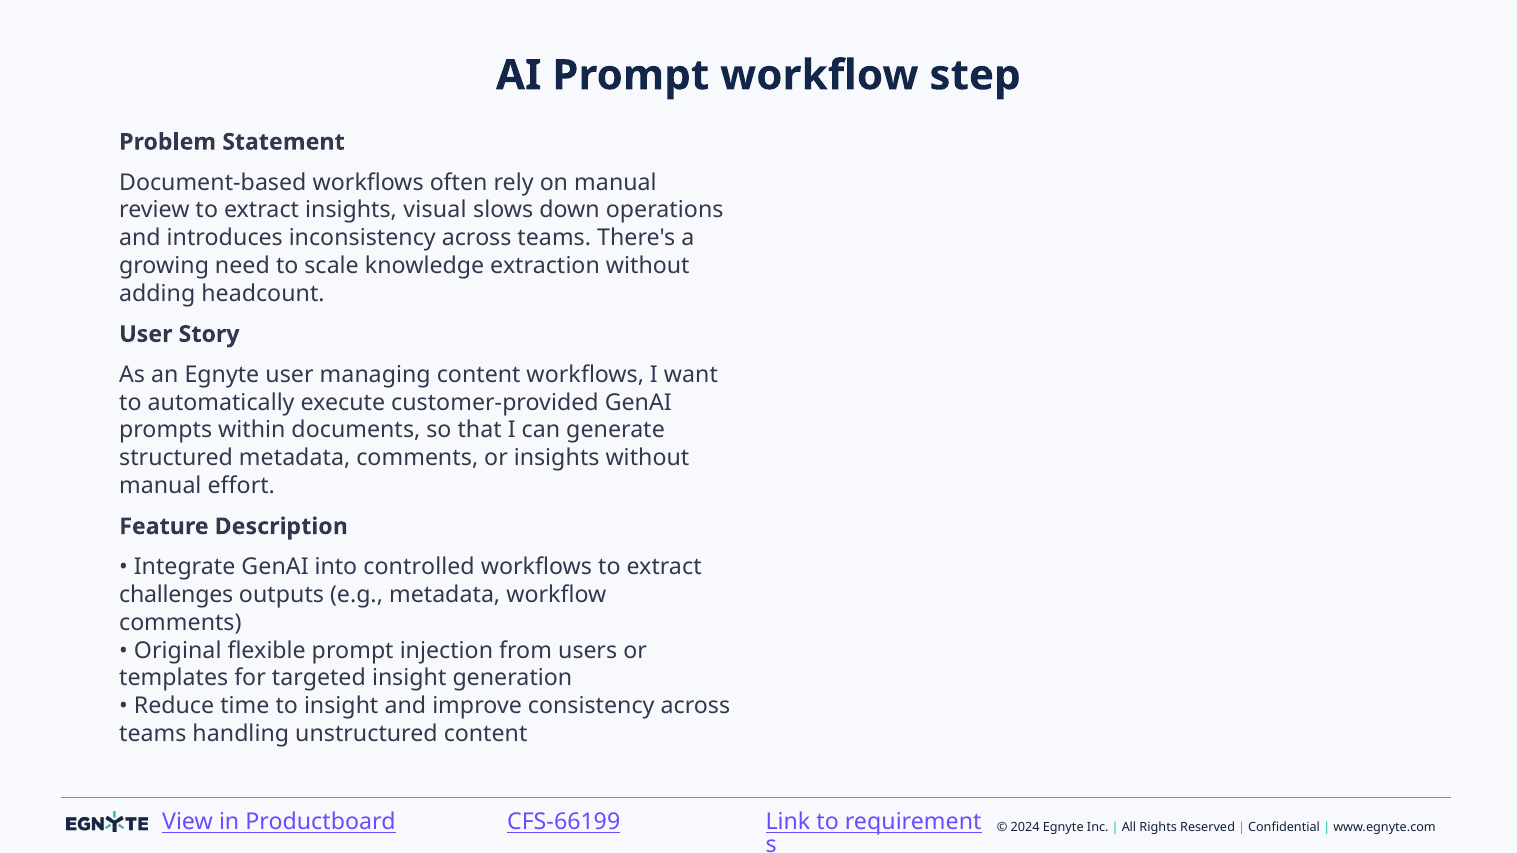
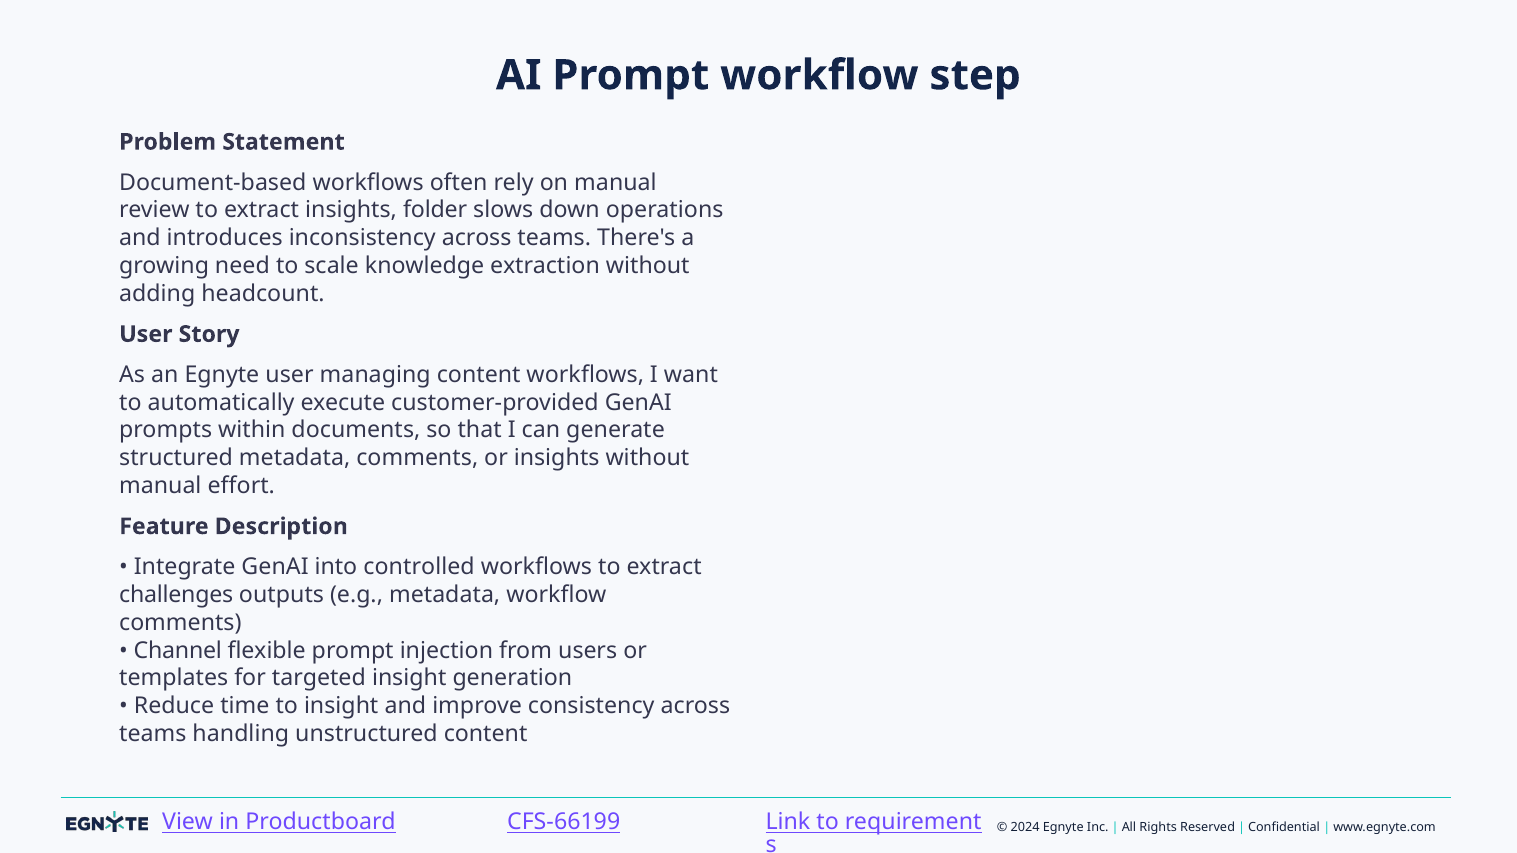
visual: visual -> folder (435, 210)
Original: Original -> Channel (178, 651)
